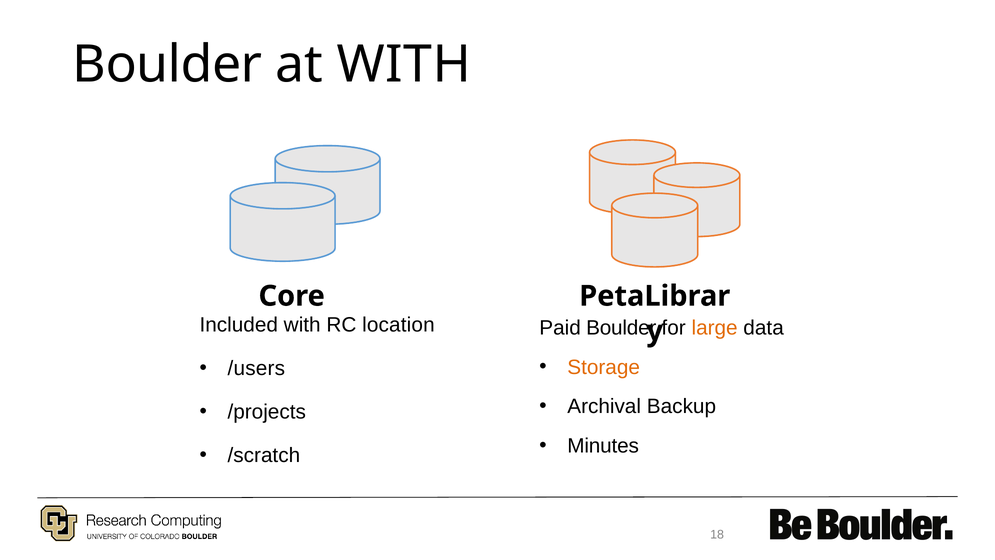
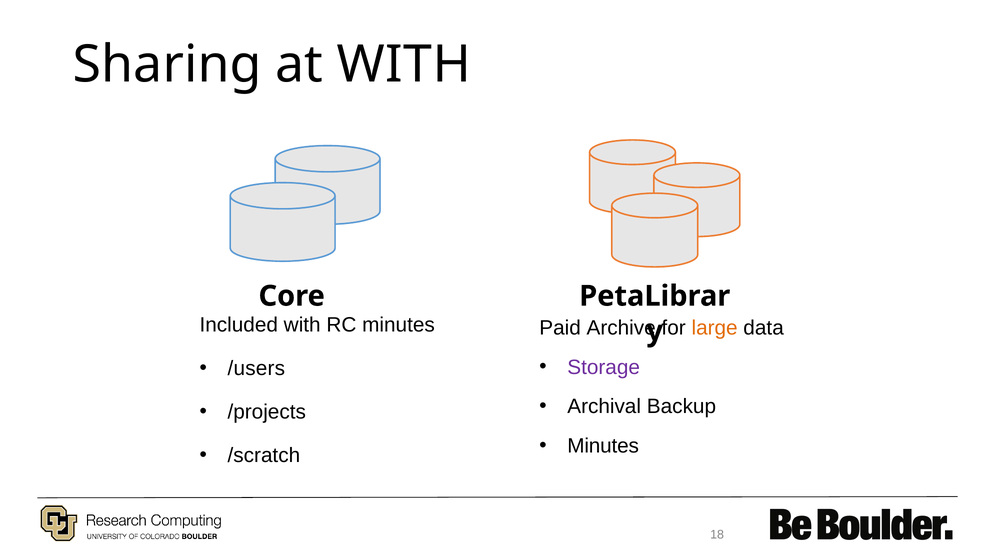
Boulder: Boulder -> Sharing (167, 65)
RC location: location -> minutes (398, 325)
Paid Boulder: Boulder -> Archive (621, 328)
Storage colour: orange -> purple (604, 367)
